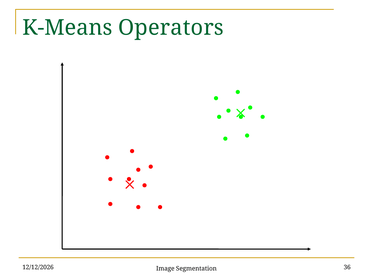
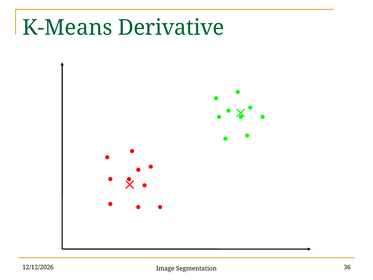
Operators: Operators -> Derivative (171, 28)
